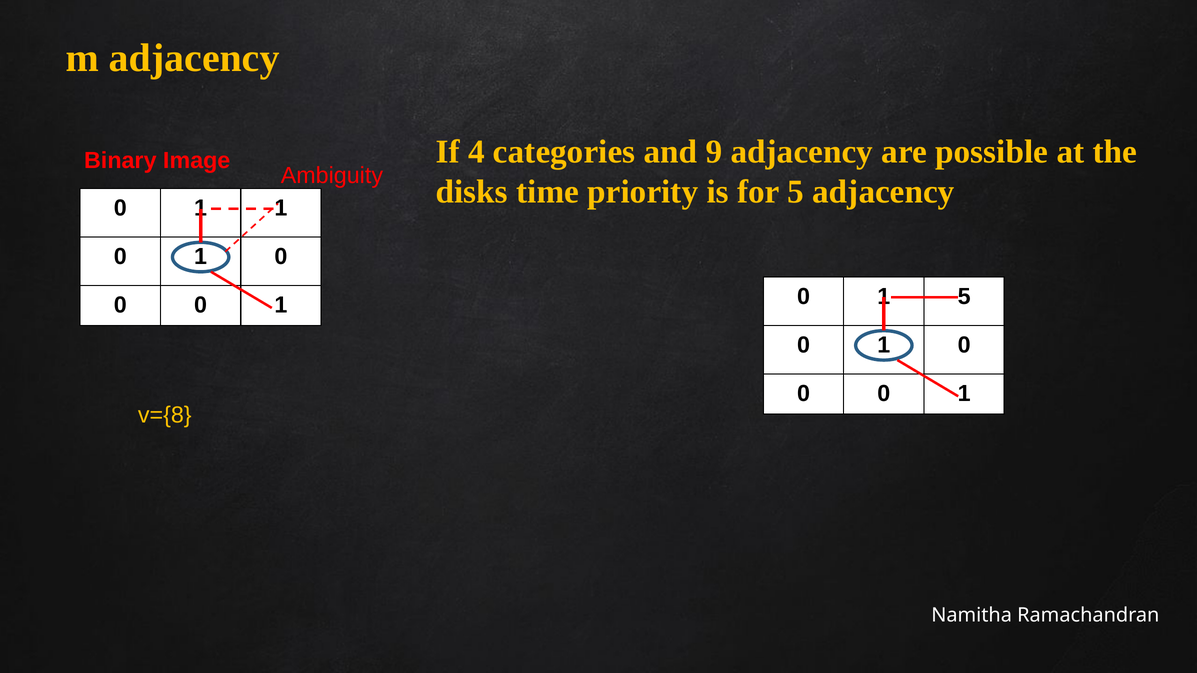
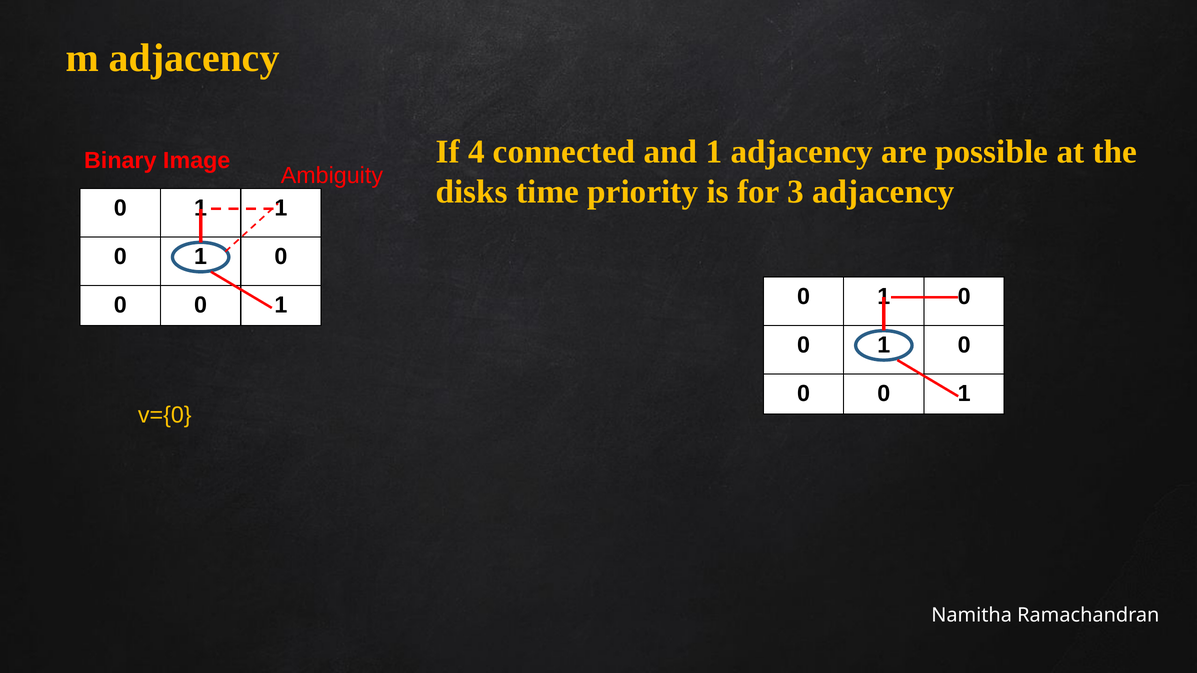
categories: categories -> connected (564, 152)
and 9: 9 -> 1 (714, 152)
for 5: 5 -> 3 (796, 192)
5: 5 -> 0 (964, 297)
v={8: v={8 -> v={0 (165, 415)
